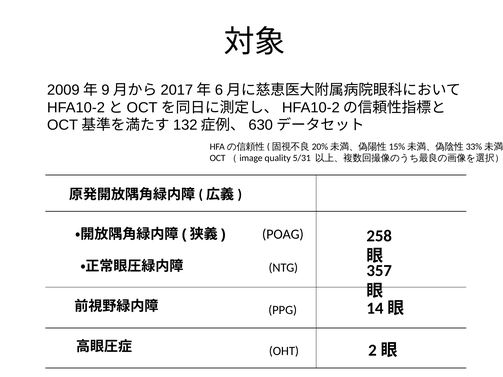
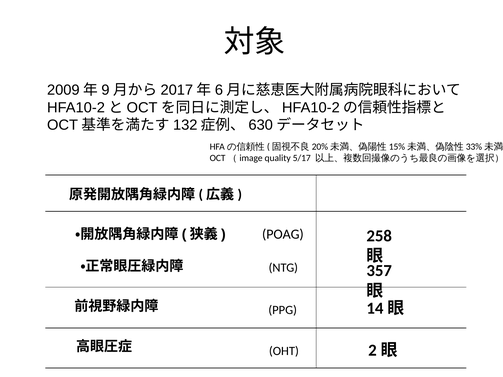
5/31: 5/31 -> 5/17 (302, 158)
